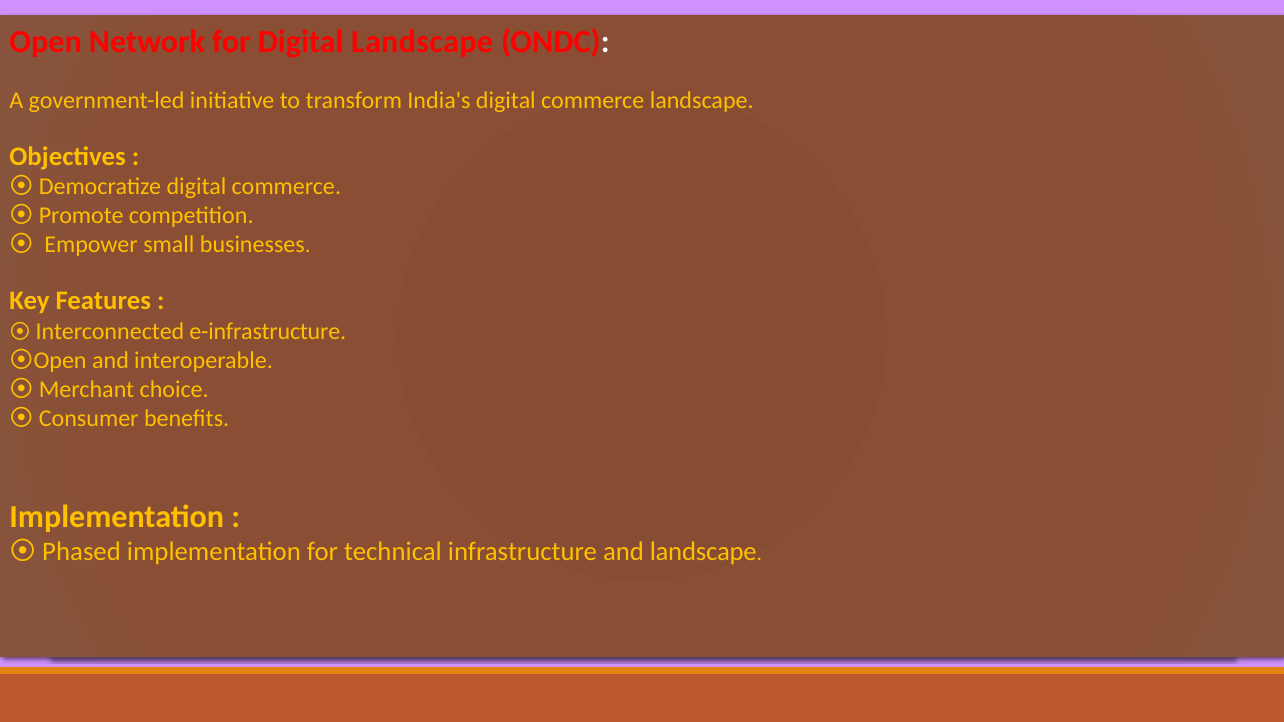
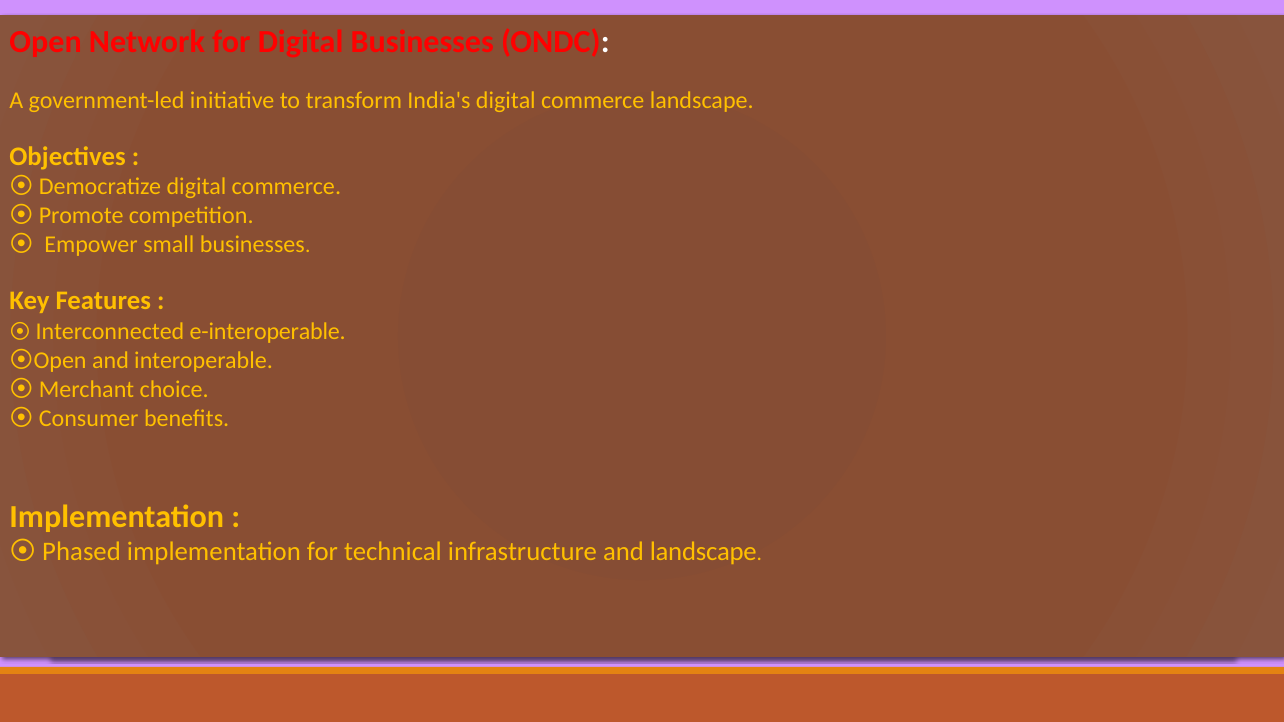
Digital Landscape: Landscape -> Businesses (422, 42)
e-infrastructure: e-infrastructure -> e-interoperable (268, 332)
